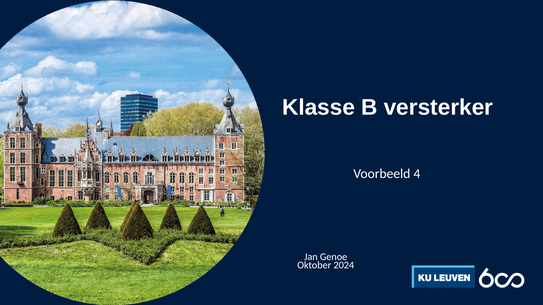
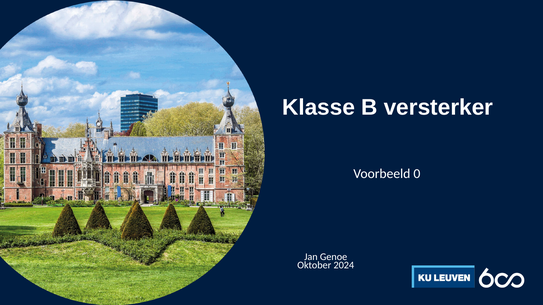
4: 4 -> 0 (417, 174)
